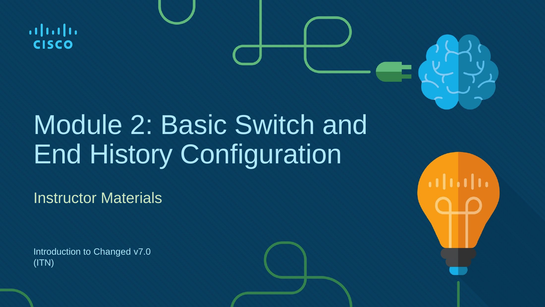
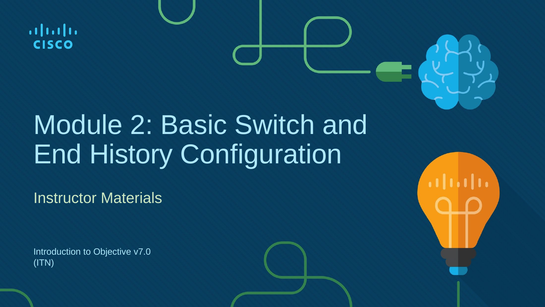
Changed: Changed -> Objective (112, 251)
